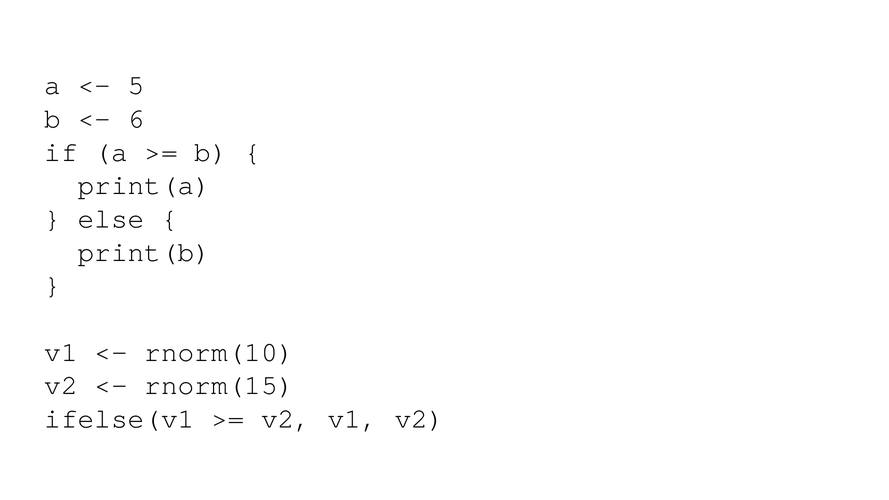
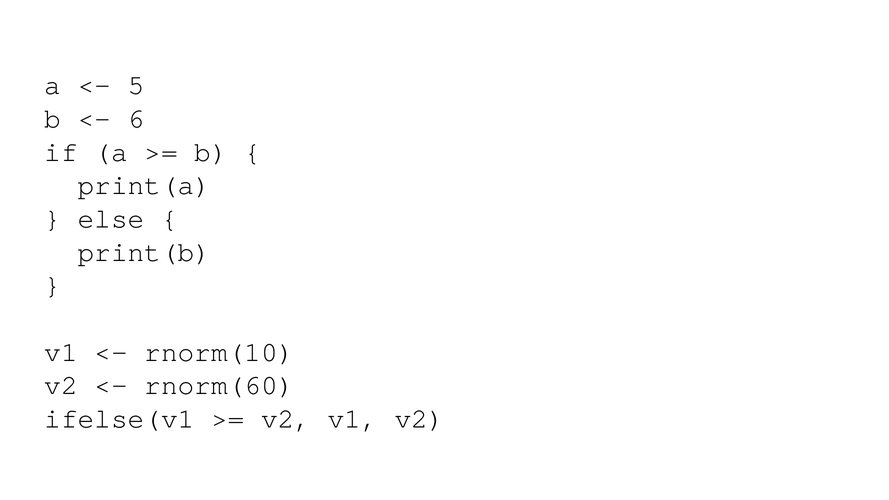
rnorm(15: rnorm(15 -> rnorm(60 (219, 385)
